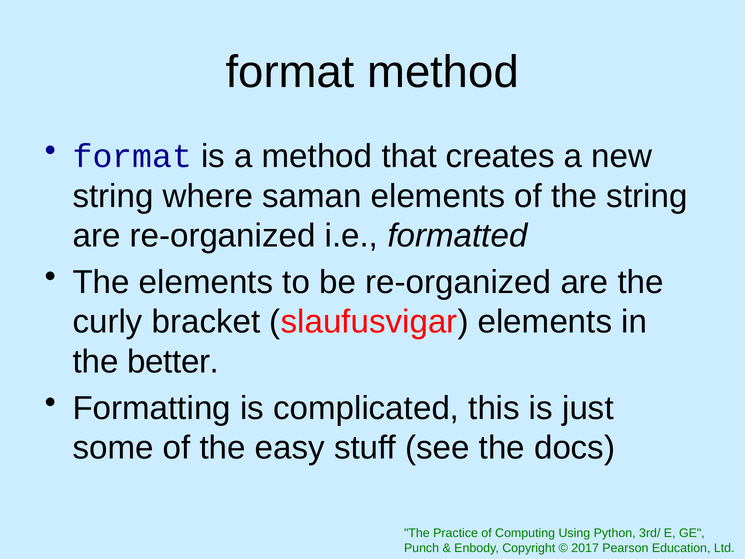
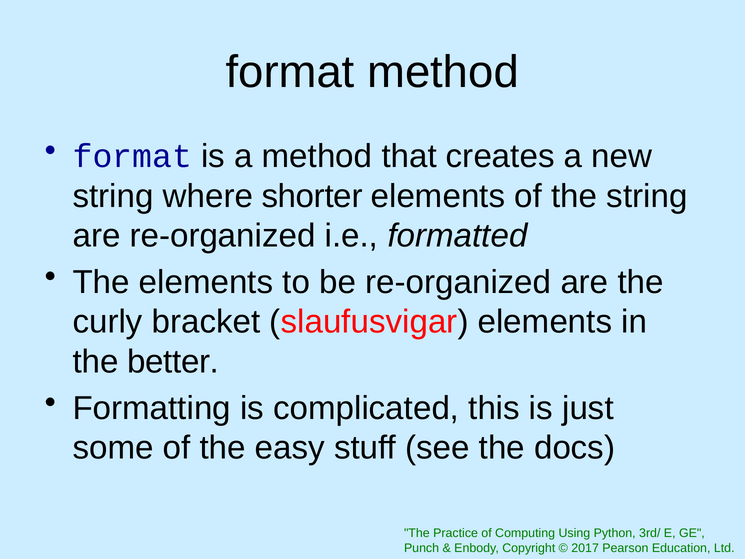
saman: saman -> shorter (312, 196)
